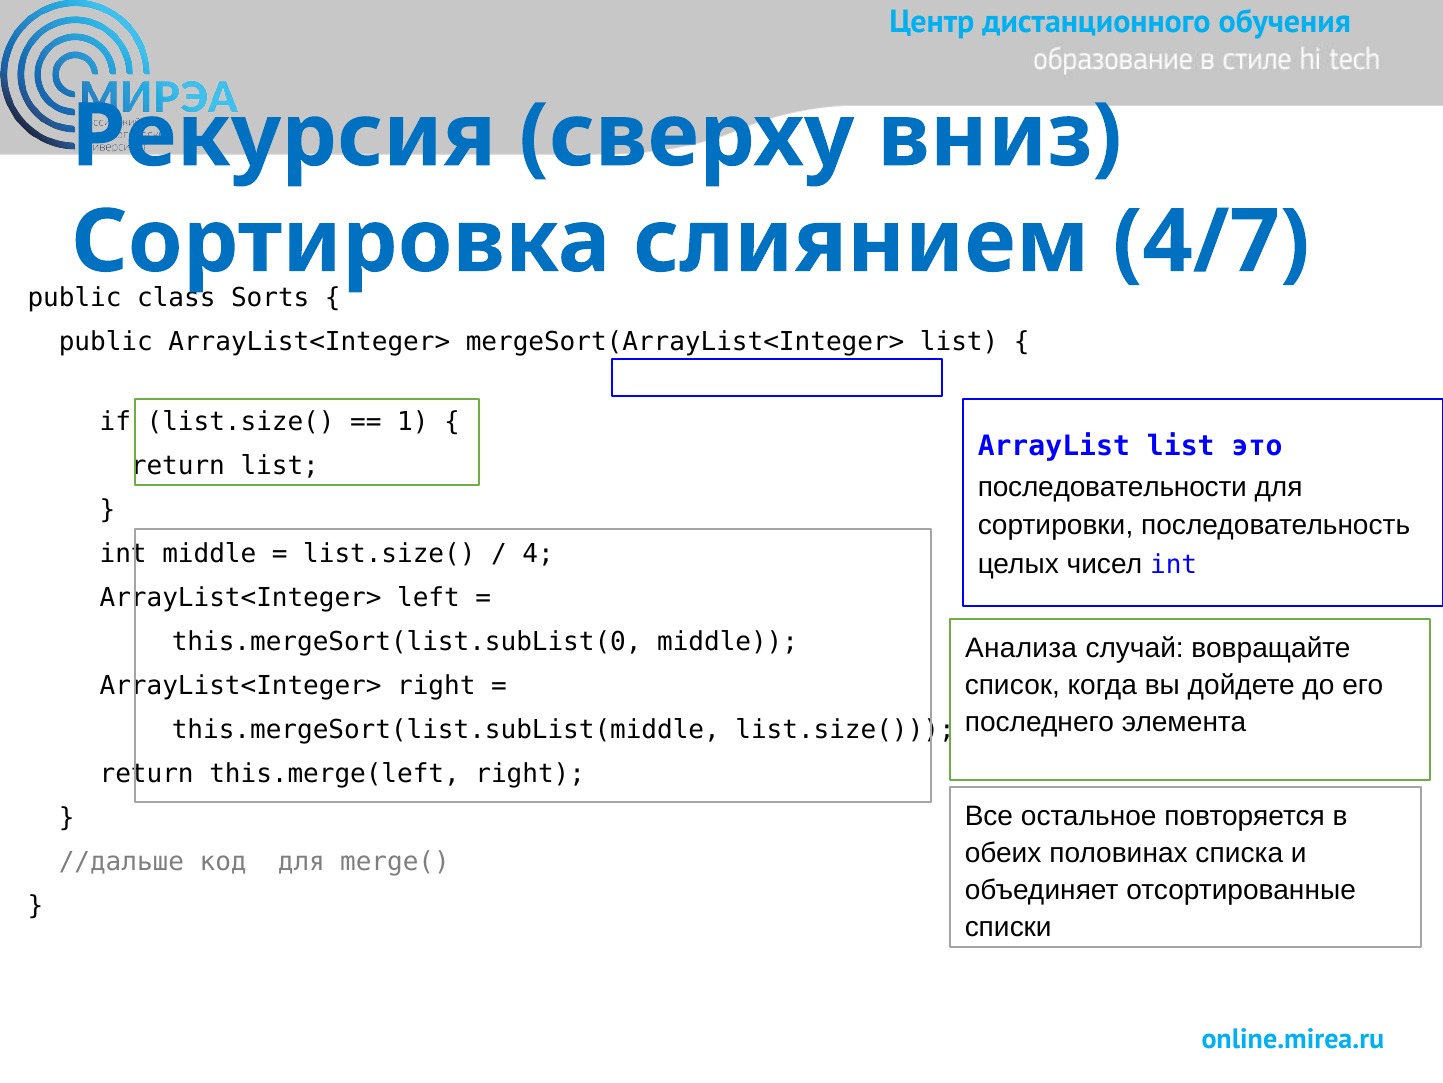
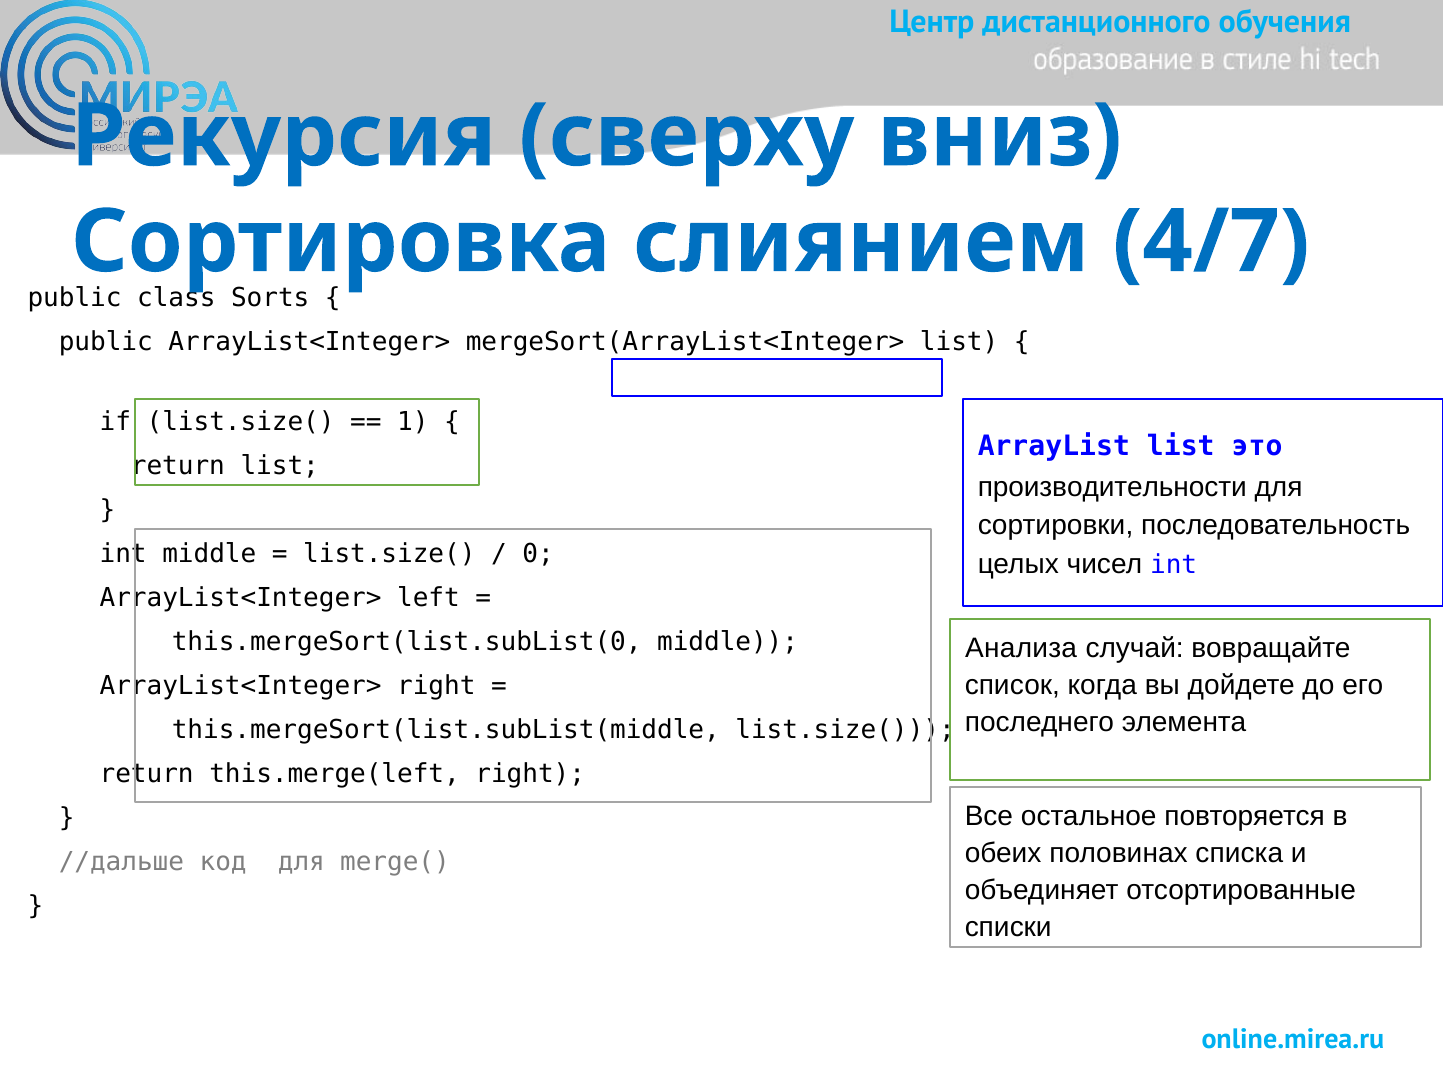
последовательности: последовательности -> производительности (1112, 486)
4: 4 -> 0 (538, 553)
